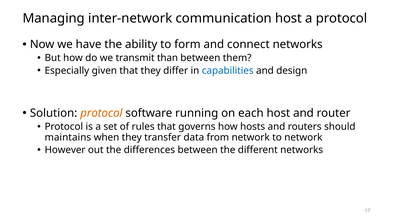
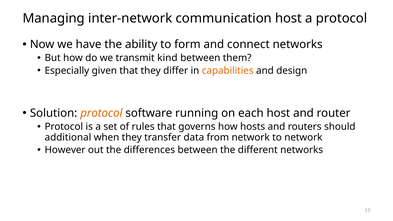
than: than -> kind (167, 58)
capabilities colour: blue -> orange (228, 71)
maintains: maintains -> additional (68, 137)
